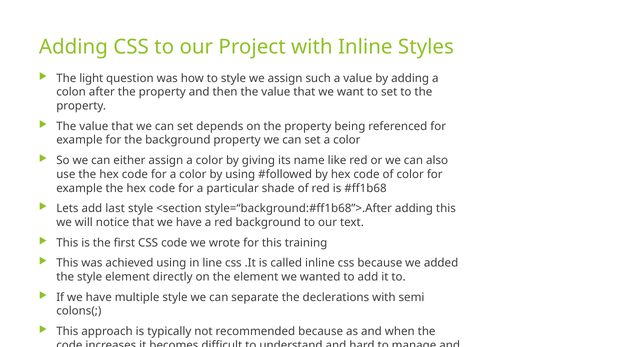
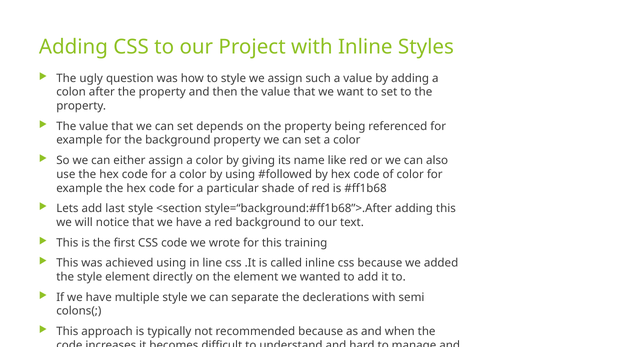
light: light -> ugly (91, 78)
